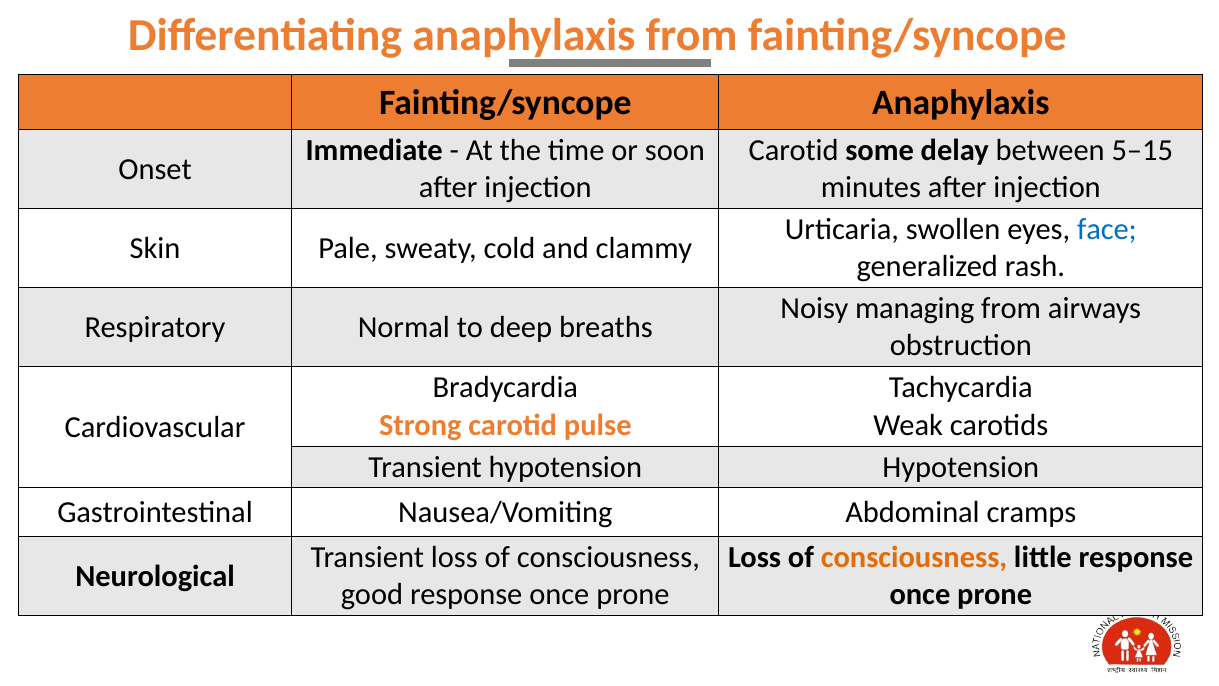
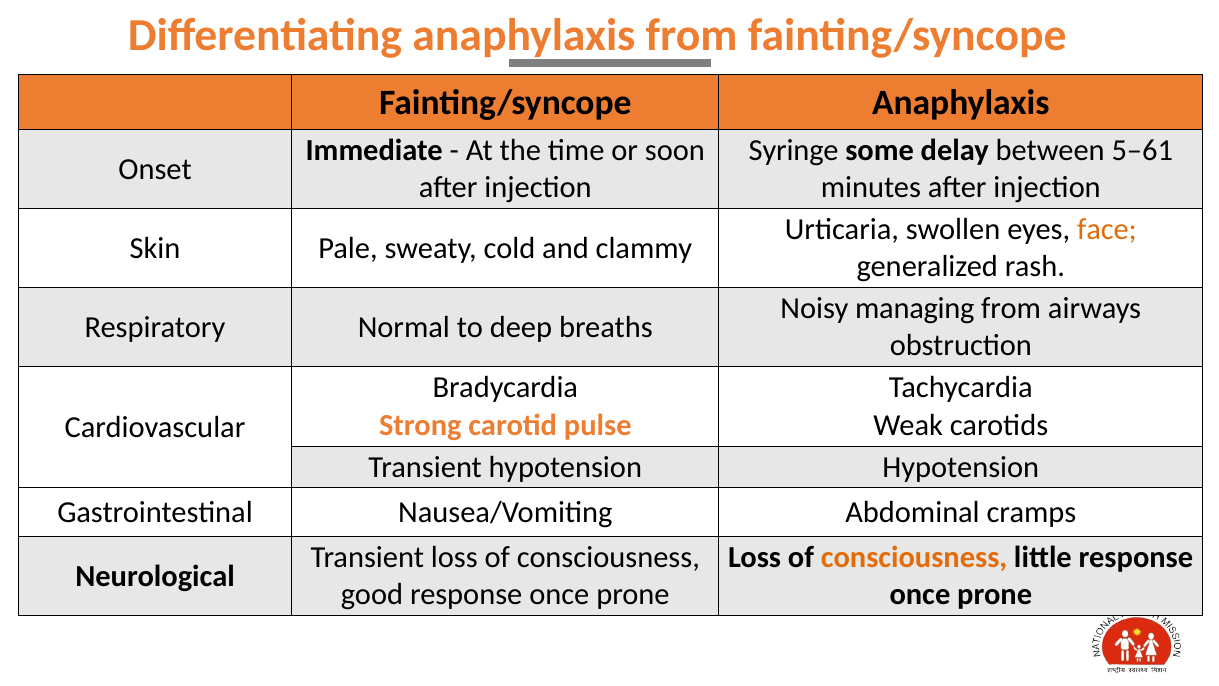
Carotid: Carotid -> Syringe (794, 151)
5–15: 5–15 -> 5–61 (1142, 151)
face colour: blue -> orange (1107, 229)
